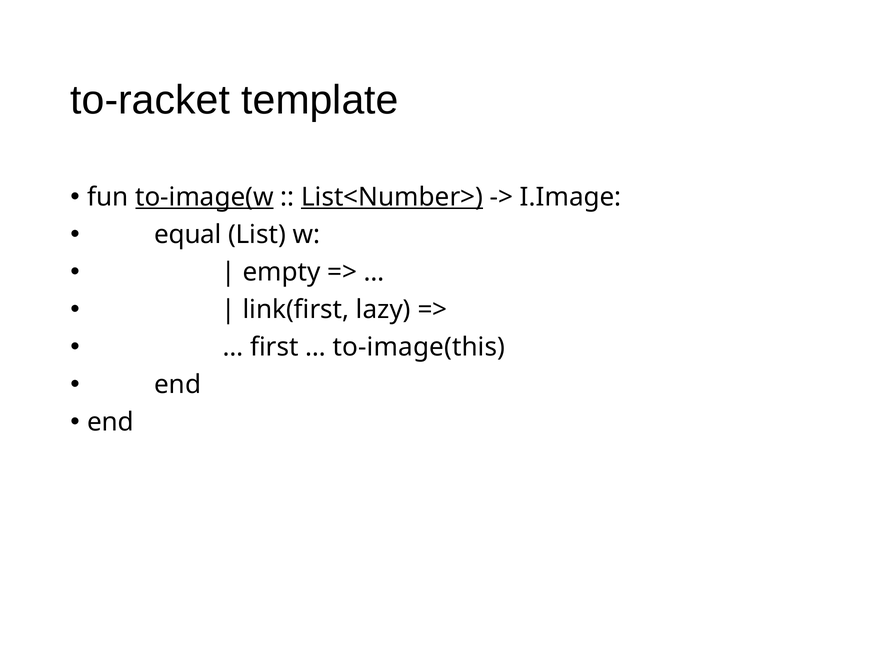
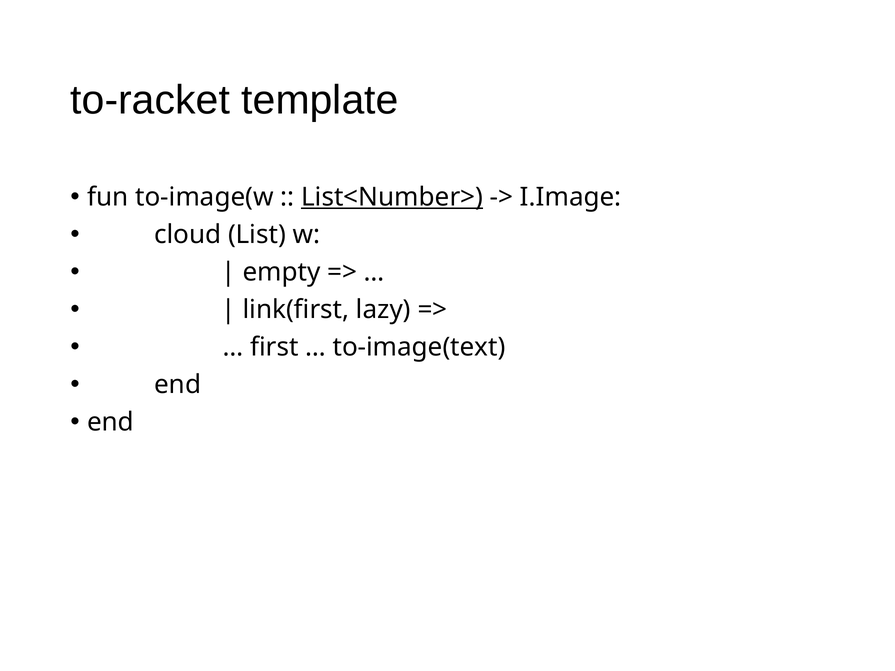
to-image(w underline: present -> none (204, 197)
equal: equal -> cloud (188, 235)
to-image(this: to-image(this -> to-image(text (419, 347)
